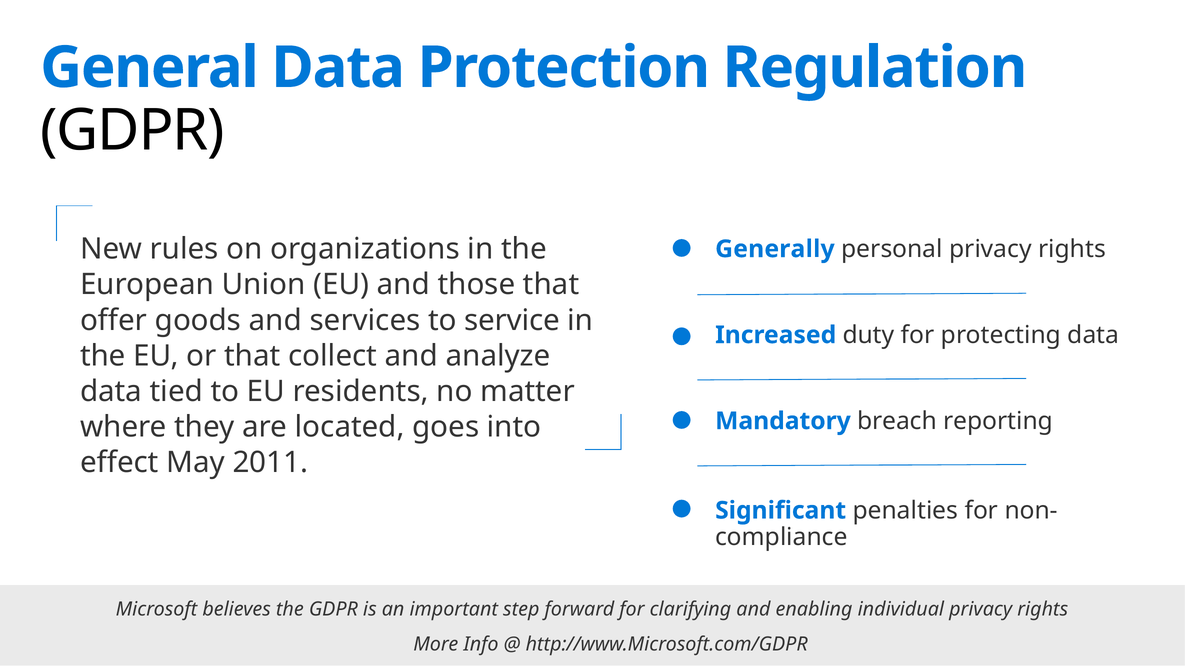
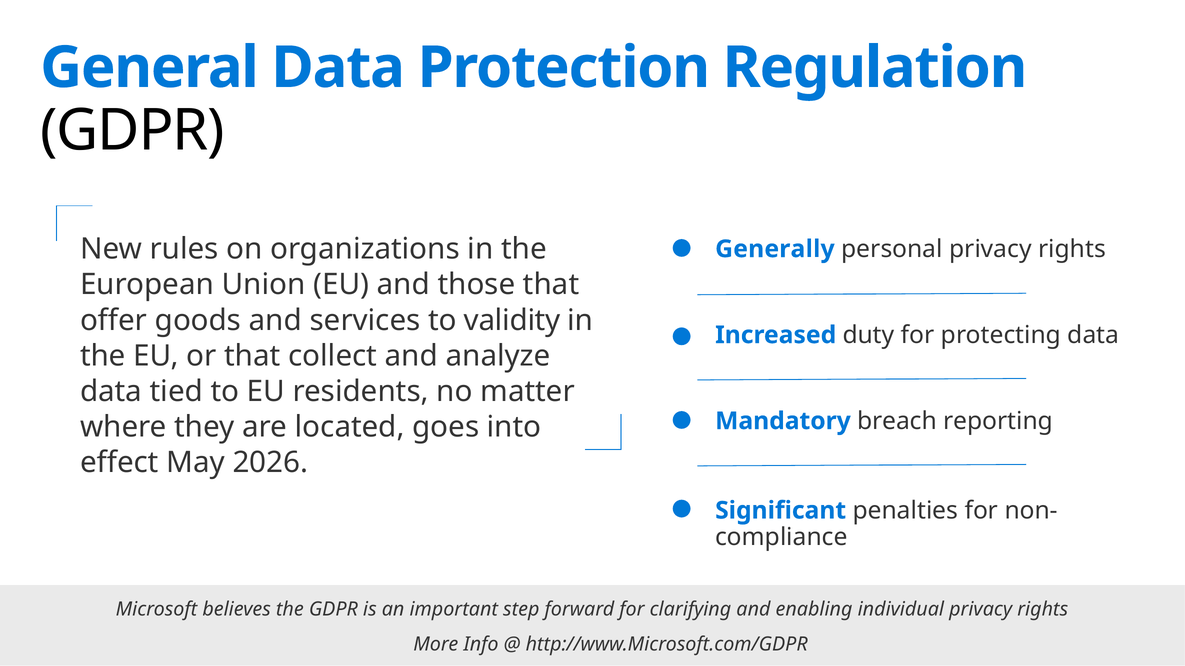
service: service -> validity (512, 320)
2011: 2011 -> 2026 (270, 463)
